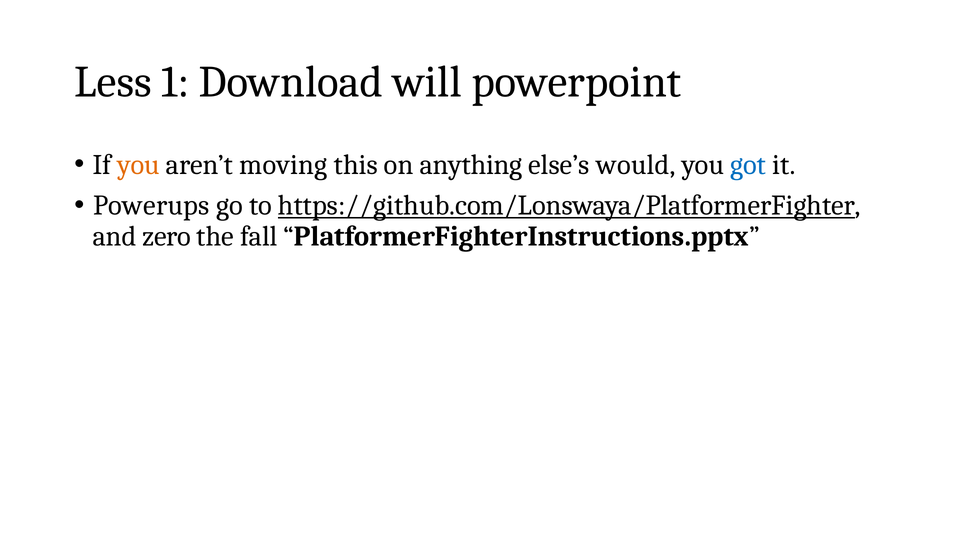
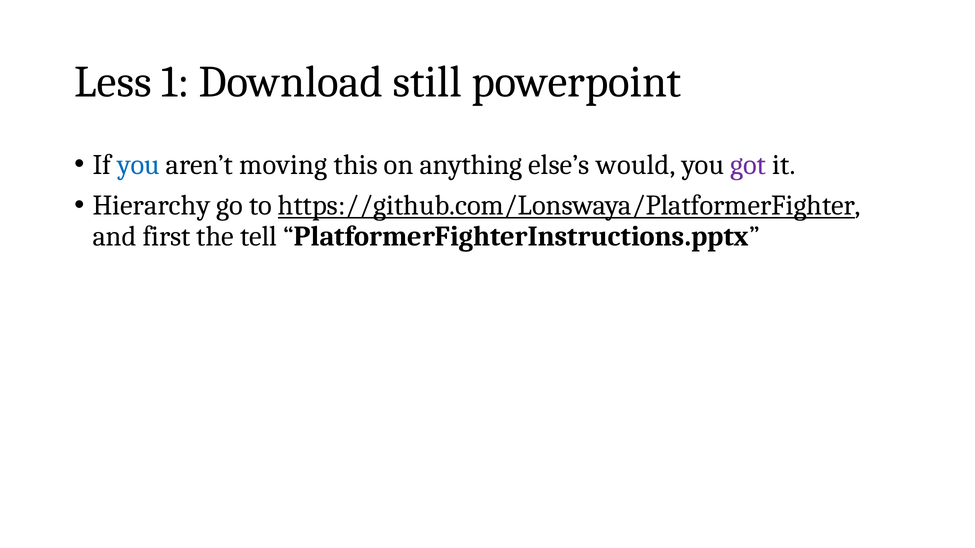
will: will -> still (427, 82)
you colour: orange -> blue (139, 165)
got colour: blue -> purple (748, 165)
Powerups: Powerups -> Hierarchy (151, 206)
zero: zero -> first (167, 236)
fall: fall -> tell (259, 236)
